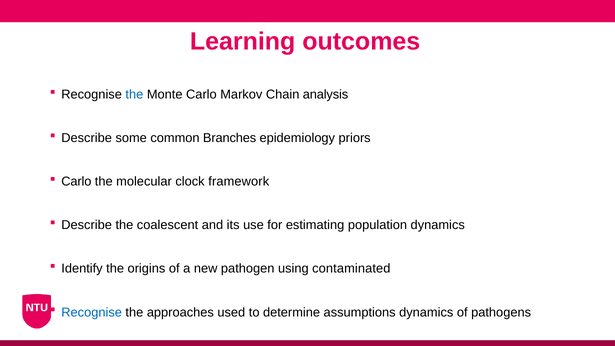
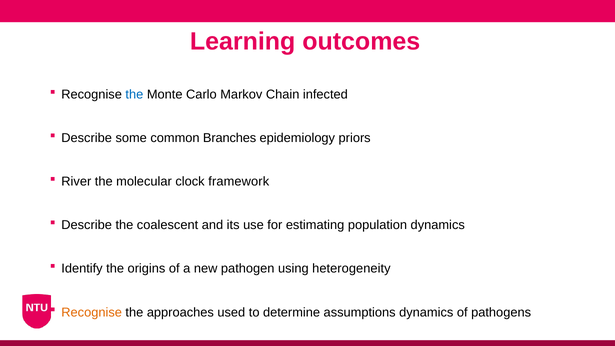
analysis: analysis -> infected (325, 94)
Carlo: Carlo -> River (76, 182)
contaminated: contaminated -> heterogeneity (351, 269)
Recognise colour: blue -> orange (92, 312)
